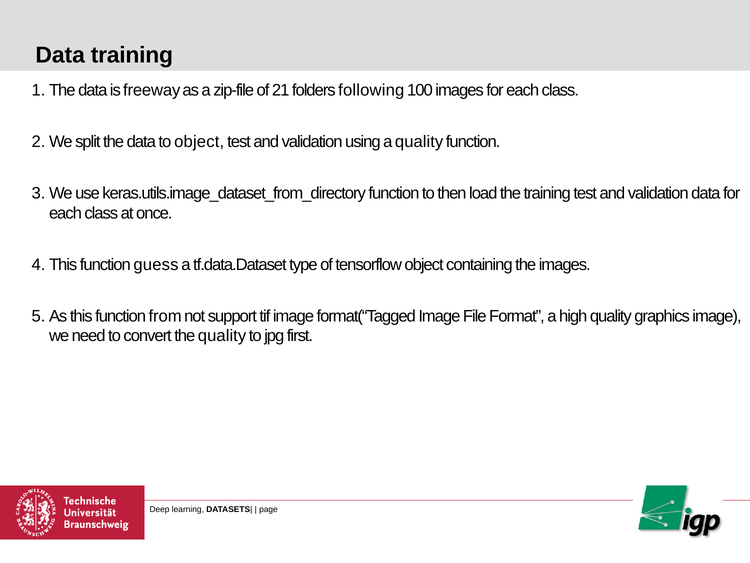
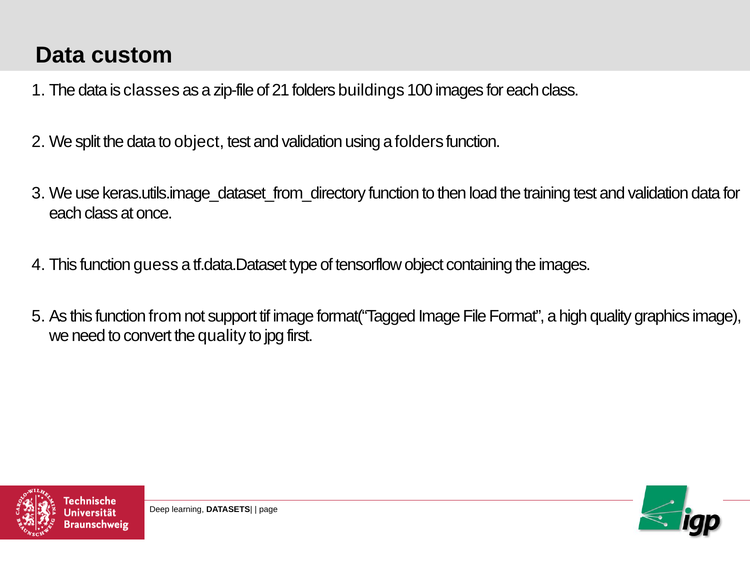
Data training: training -> custom (132, 55)
freeway: freeway -> classes (152, 90)
following: following -> buildings (371, 90)
a quality: quality -> folders (419, 142)
